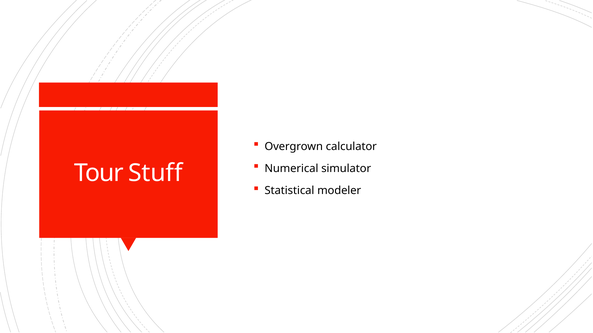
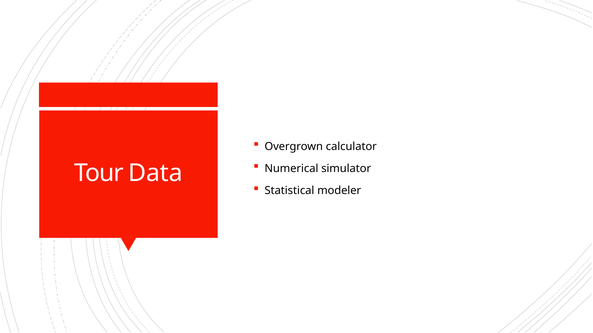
Stuff: Stuff -> Data (155, 173)
